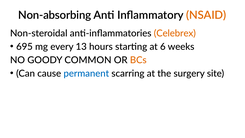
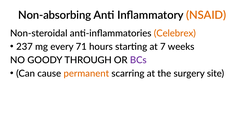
695: 695 -> 237 (24, 47)
13: 13 -> 71 (81, 47)
6: 6 -> 7 (163, 47)
COMMON: COMMON -> THROUGH (88, 60)
BCs colour: orange -> purple (138, 60)
permanent colour: blue -> orange (86, 73)
